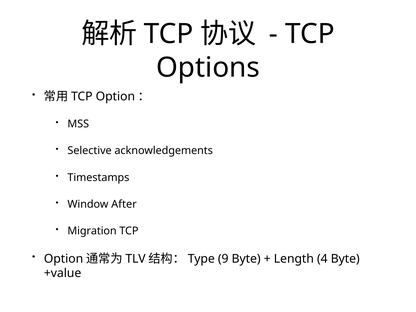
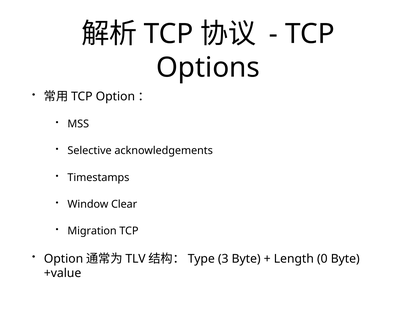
After: After -> Clear (124, 204)
9: 9 -> 3 (223, 259)
4: 4 -> 0 (322, 259)
